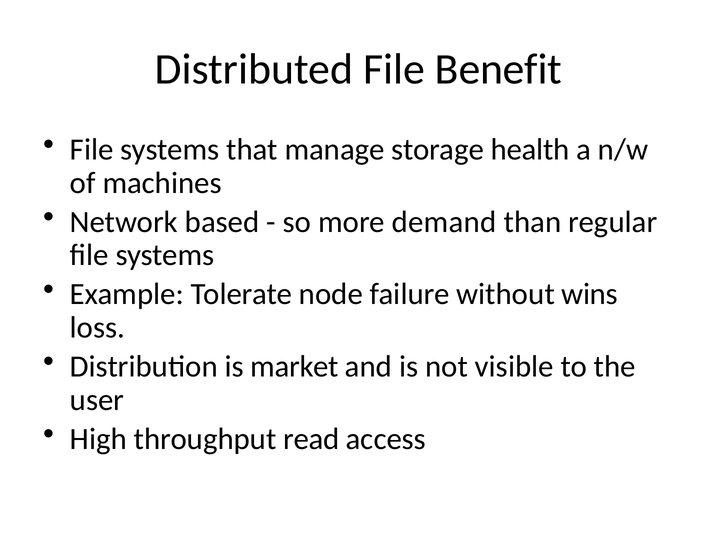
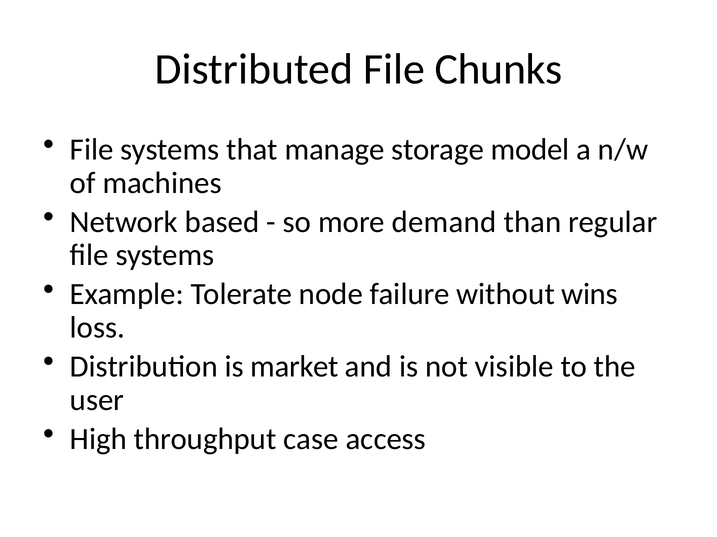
Benefit: Benefit -> Chunks (499, 69)
health: health -> model (530, 150)
read: read -> case (311, 440)
